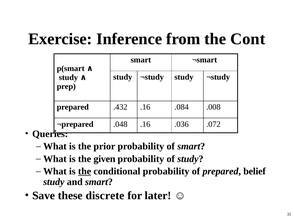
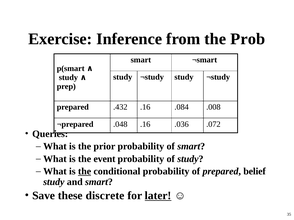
Cont: Cont -> Prob (248, 39)
given: given -> event (104, 159)
later underline: none -> present (158, 196)
